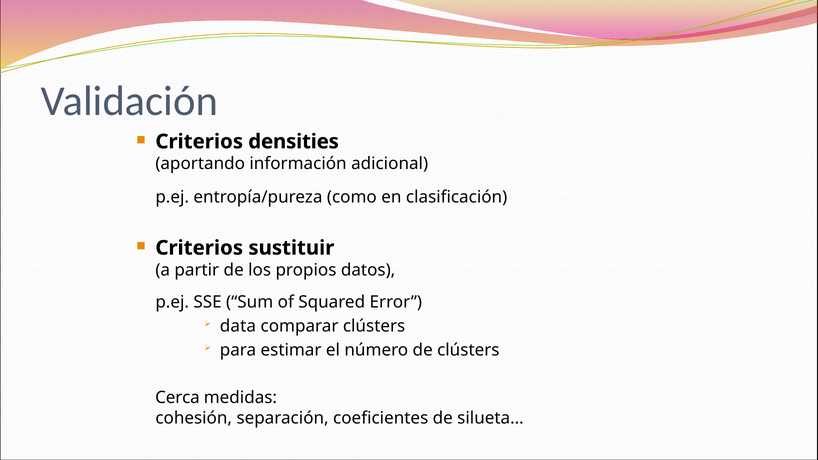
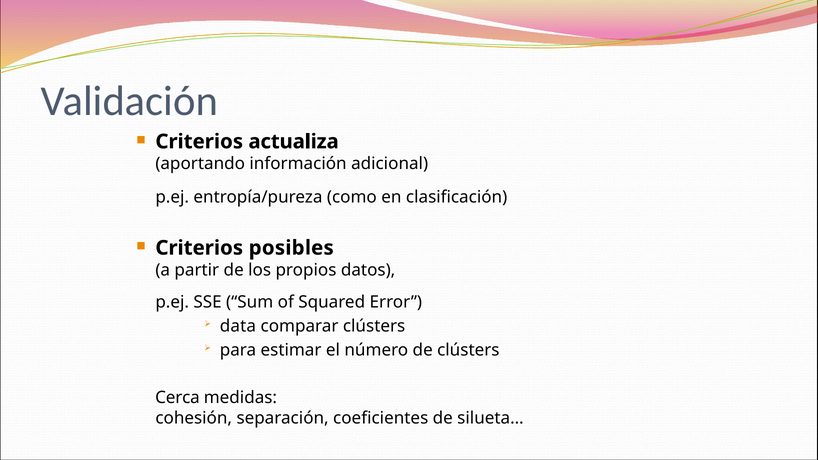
densities: densities -> actualiza (294, 142)
sustituir: sustituir -> posibles (291, 248)
